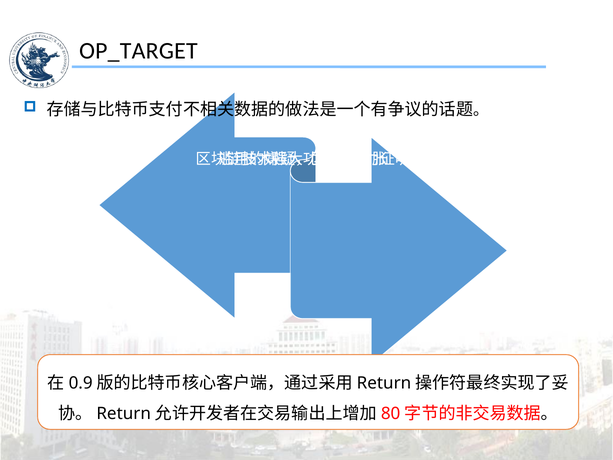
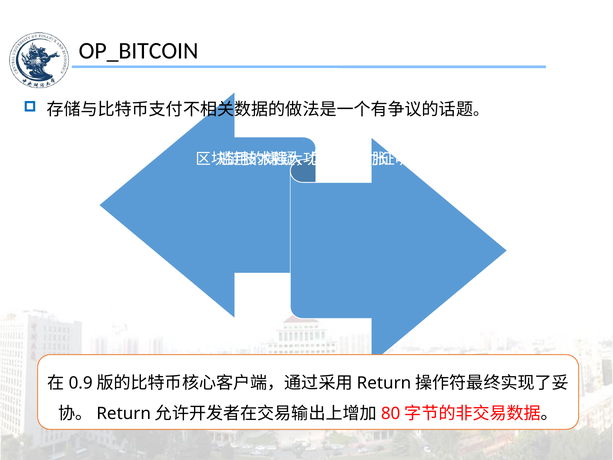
OP_TARGET: OP_TARGET -> OP_BITCOIN (139, 51)
